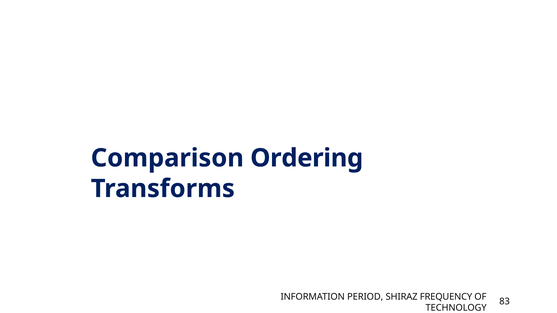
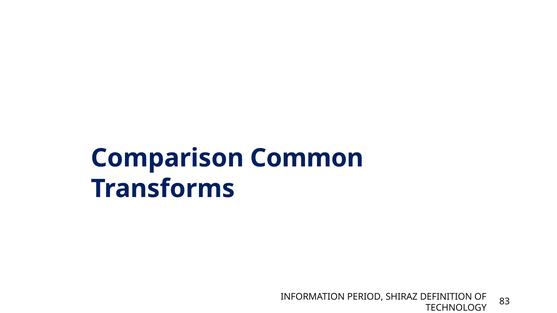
Ordering: Ordering -> Common (307, 158)
FREQUENCY: FREQUENCY -> DEFINITION (446, 297)
